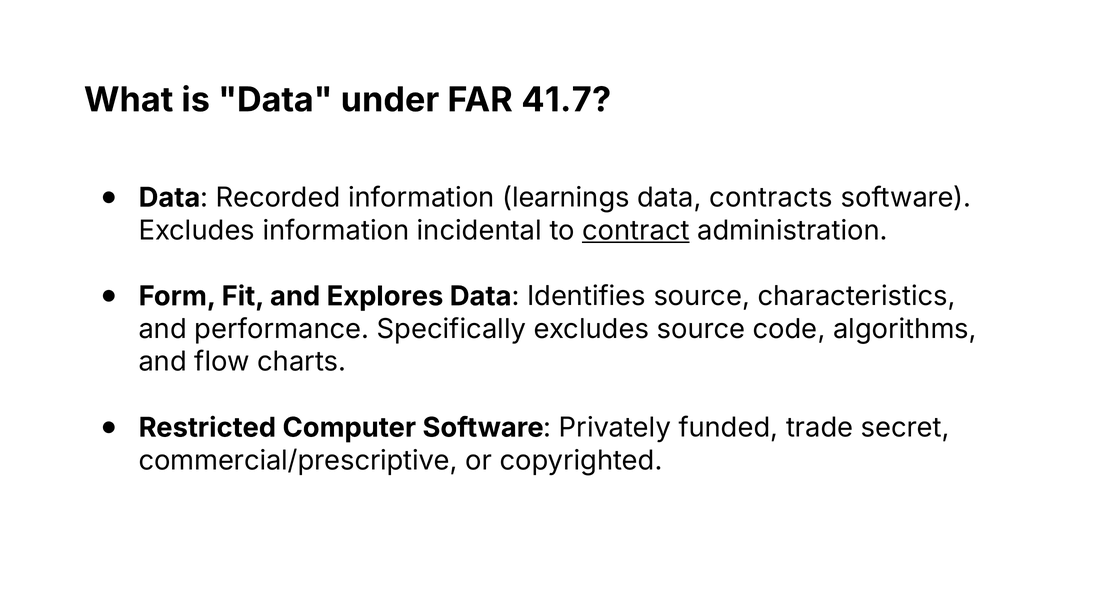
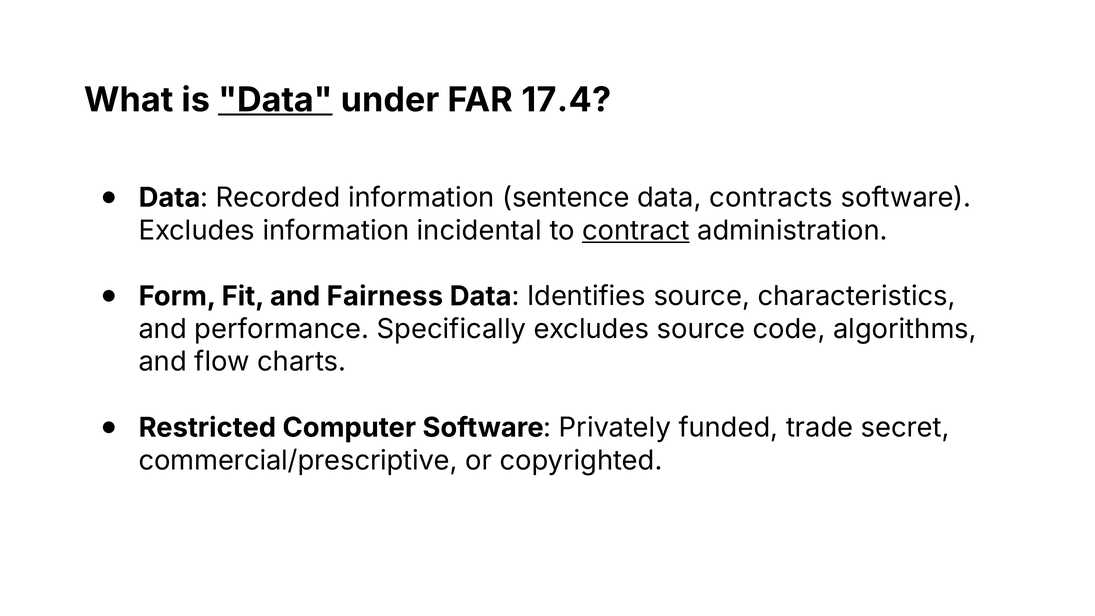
Data underline: none -> present (275, 100)
41.7: 41.7 -> 17.4 (566, 100)
learnings: learnings -> sentence (566, 198)
Explores: Explores -> Fairness (385, 296)
